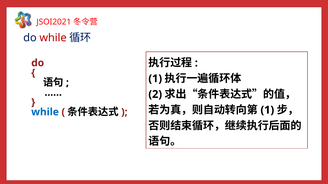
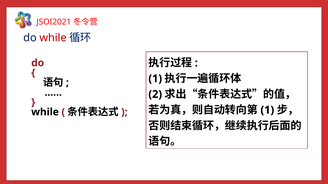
while colour: blue -> black (45, 112)
